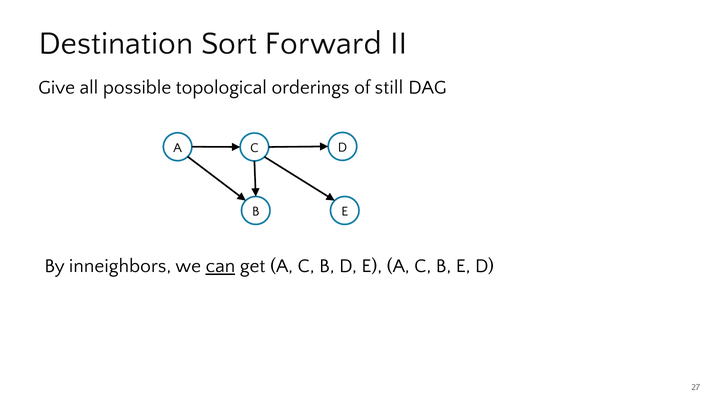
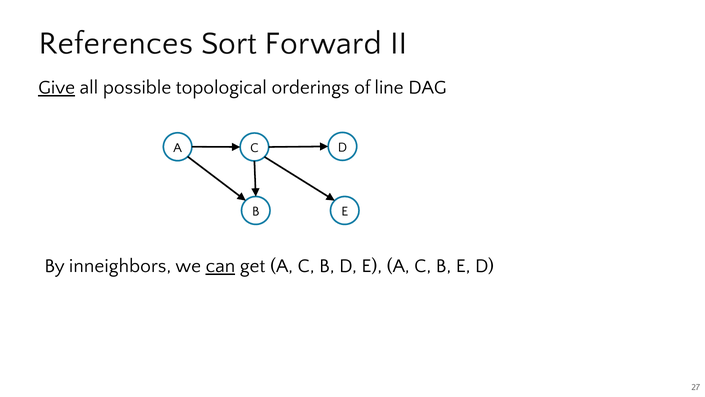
Destination: Destination -> References (116, 43)
Give underline: none -> present (57, 88)
still: still -> line (389, 88)
